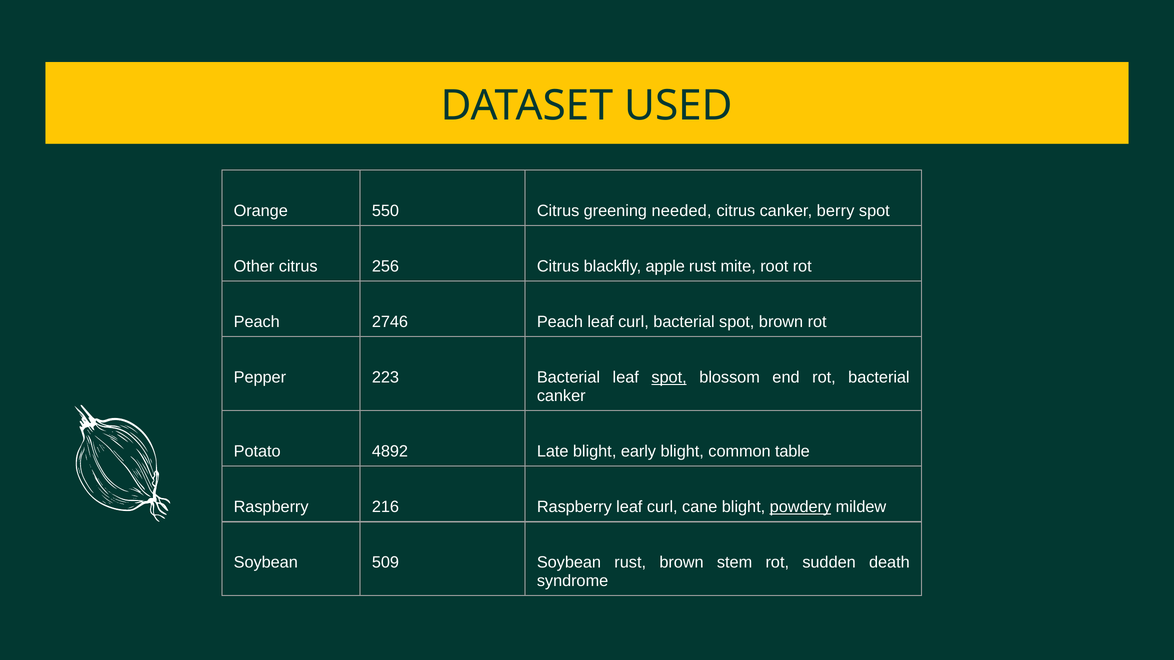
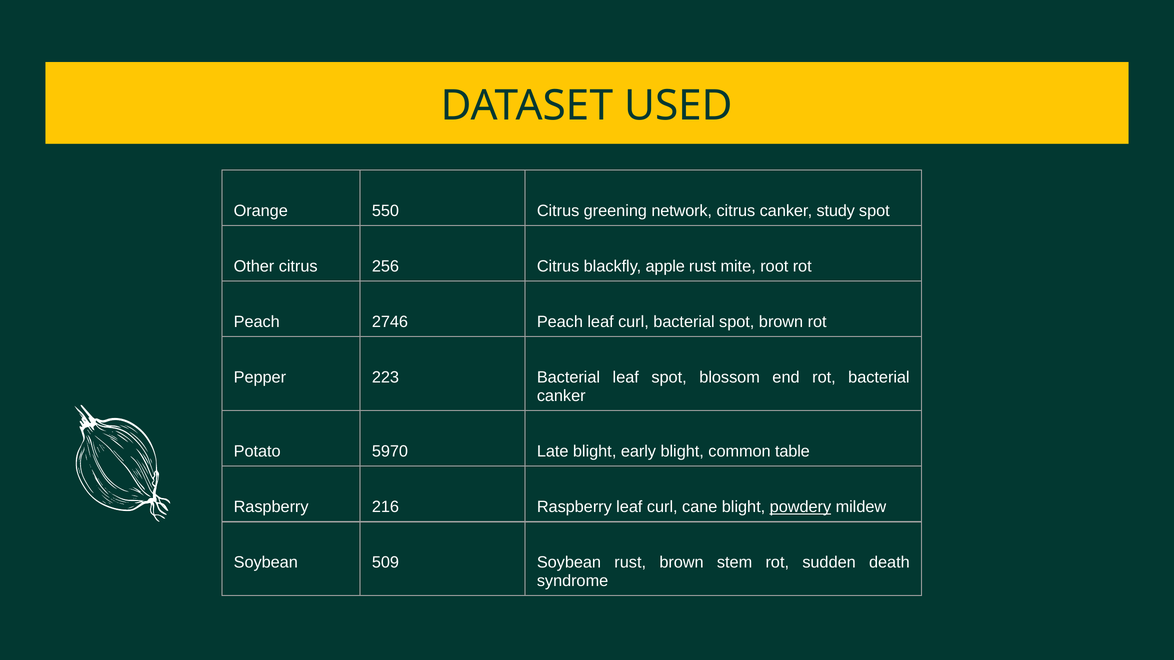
needed: needed -> network (682, 211)
berry: berry -> study (836, 211)
spot underline: present -> none (669, 378)
4892: 4892 -> 5970 (390, 452)
